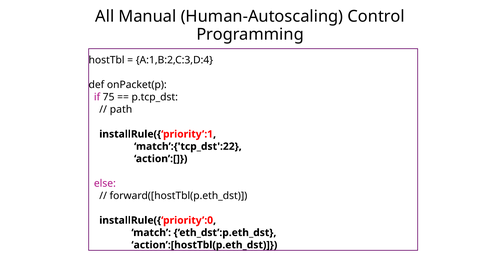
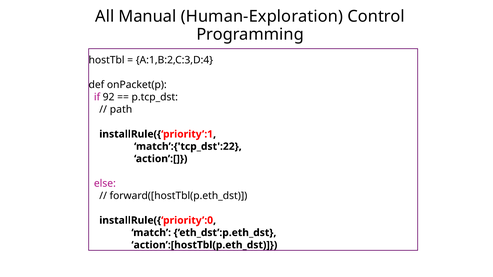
Human-Autoscaling: Human-Autoscaling -> Human-Exploration (262, 17)
75: 75 -> 92 (109, 97)
